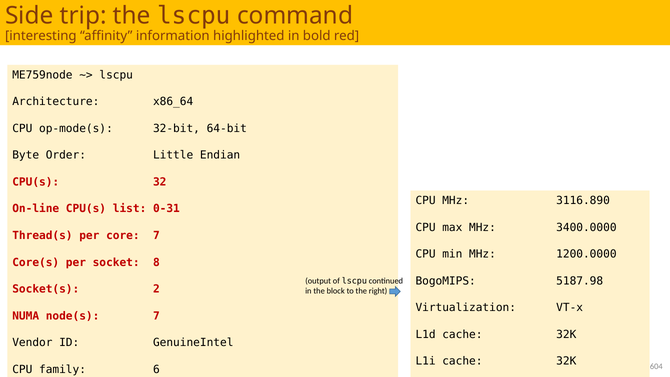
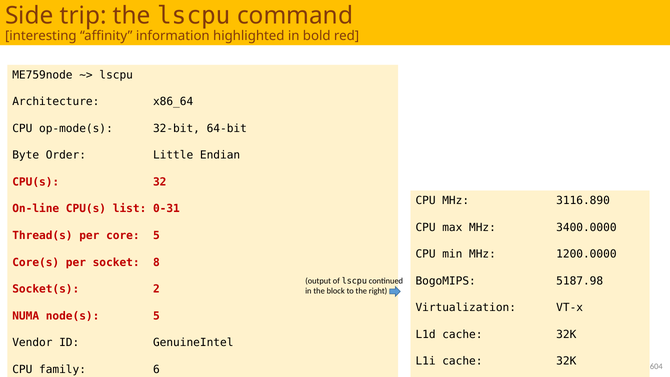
core 7: 7 -> 5 (156, 236)
node(s 7: 7 -> 5 (156, 316)
